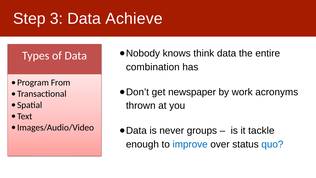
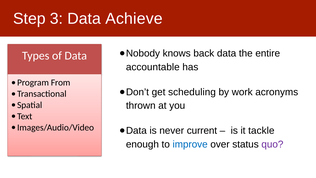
think: think -> back (204, 53)
combination: combination -> accountable (153, 67)
newspaper: newspaper -> scheduling (192, 92)
groups: groups -> current (202, 130)
quo colour: blue -> purple (272, 144)
